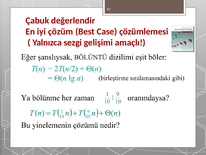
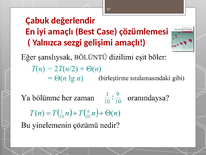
iyi çözüm: çözüm -> amaçlı (61, 31)
